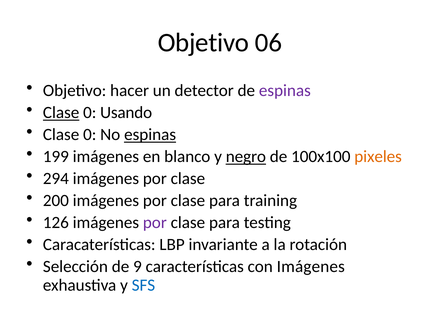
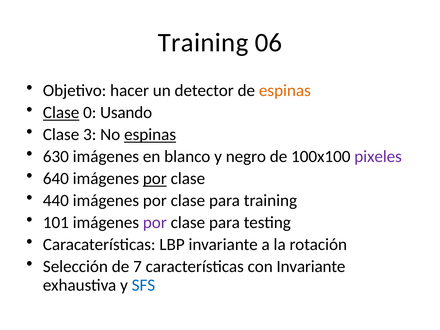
Objetivo: Objetivo -> Training (203, 43)
espinas colour: purple -> orange (285, 91)
0: 0 -> 3 (90, 135)
199: 199 -> 630 (56, 157)
negro underline: present -> none (246, 157)
pixeles colour: orange -> purple (378, 157)
294: 294 -> 640 (56, 179)
por underline: none -> present (155, 179)
200: 200 -> 440 (56, 201)
126: 126 -> 101 (56, 223)
9: 9 -> 7 (137, 267)
con Imágenes: Imágenes -> Invariante (311, 267)
